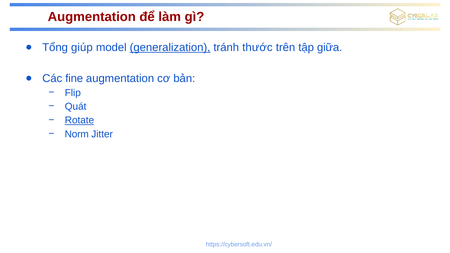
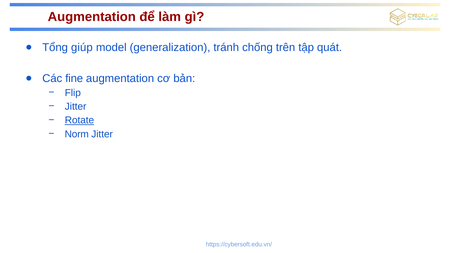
generalization underline: present -> none (170, 47)
thước: thước -> chống (257, 47)
giữa: giữa -> quát (330, 47)
Quát: Quát -> Jitter (76, 107)
